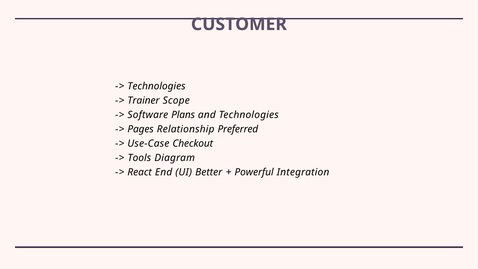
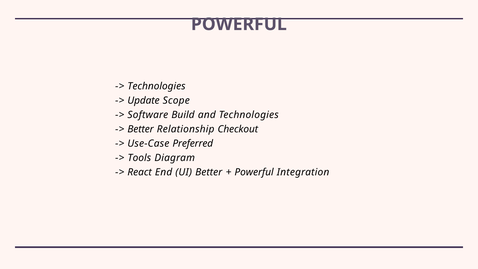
CUSTOMER: CUSTOMER -> POWERFUL (239, 24)
Trainer: Trainer -> Update (144, 100)
Plans: Plans -> Build (183, 115)
Pages: Pages -> Better (141, 129)
Preferred: Preferred -> Checkout (238, 129)
Checkout: Checkout -> Preferred (193, 143)
